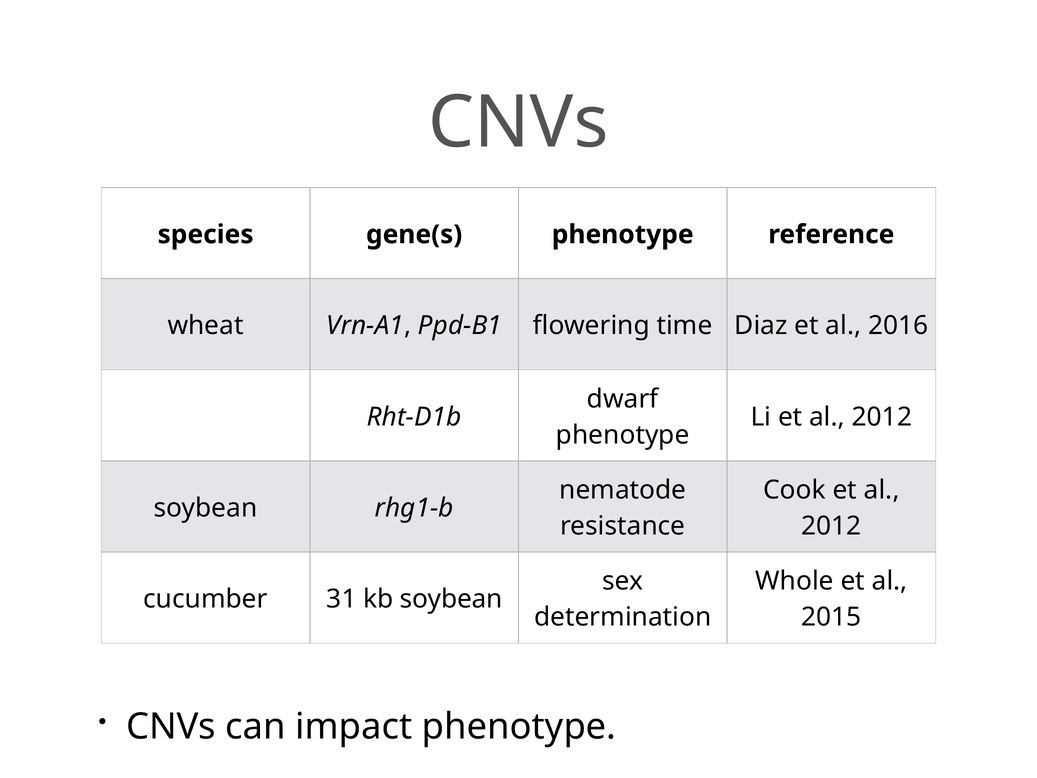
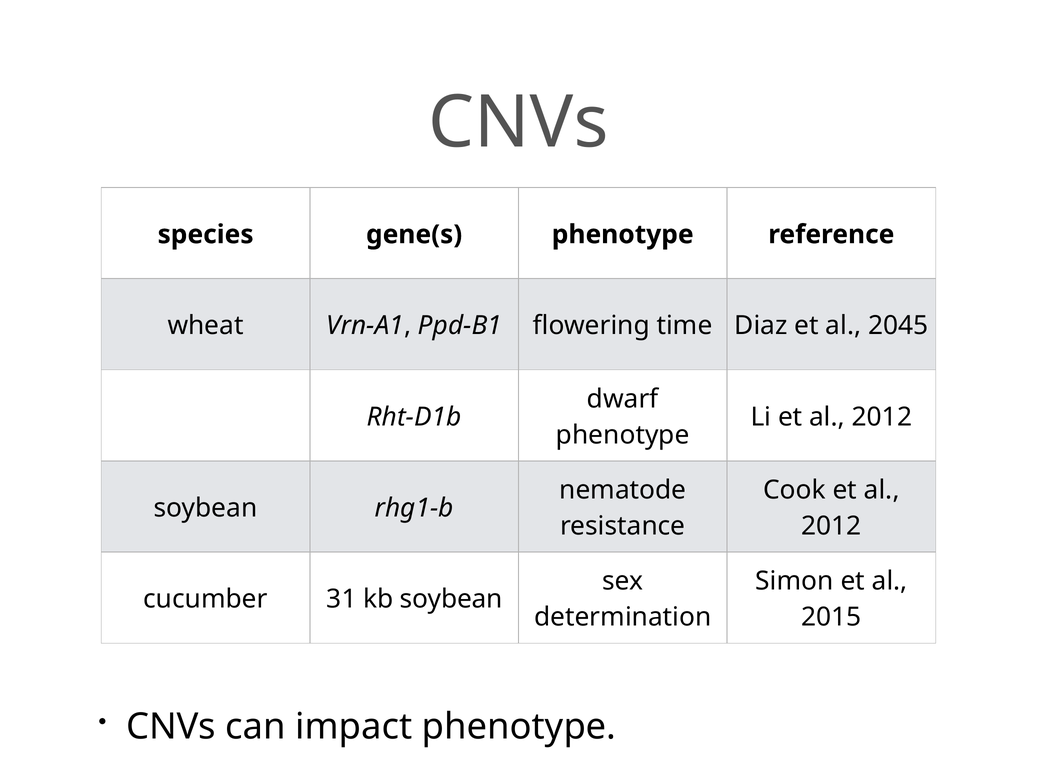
2016: 2016 -> 2045 (898, 326)
Whole: Whole -> Simon (794, 581)
